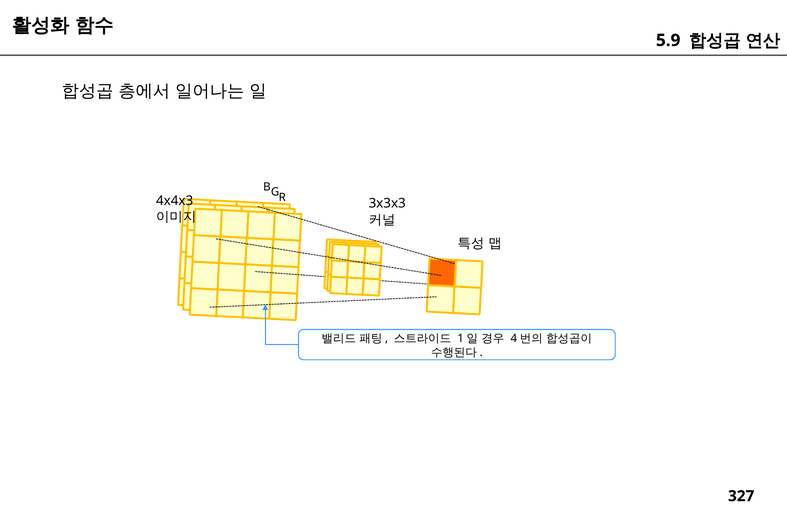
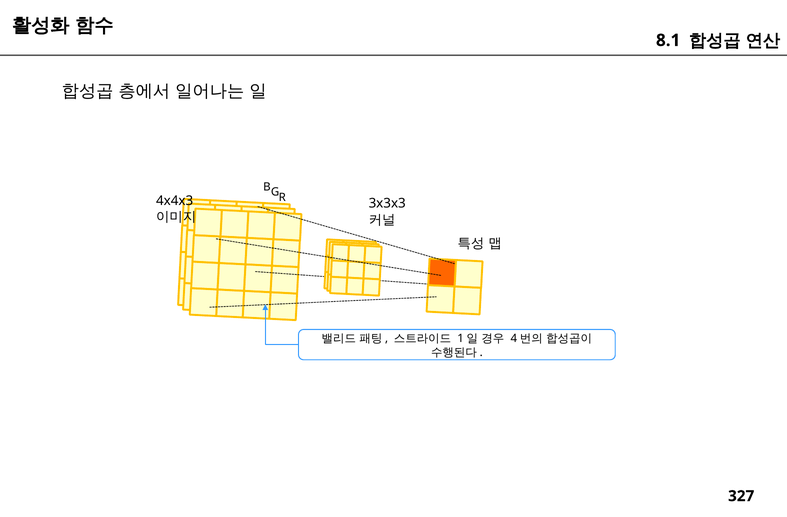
5.9: 5.9 -> 8.1 (668, 40)
